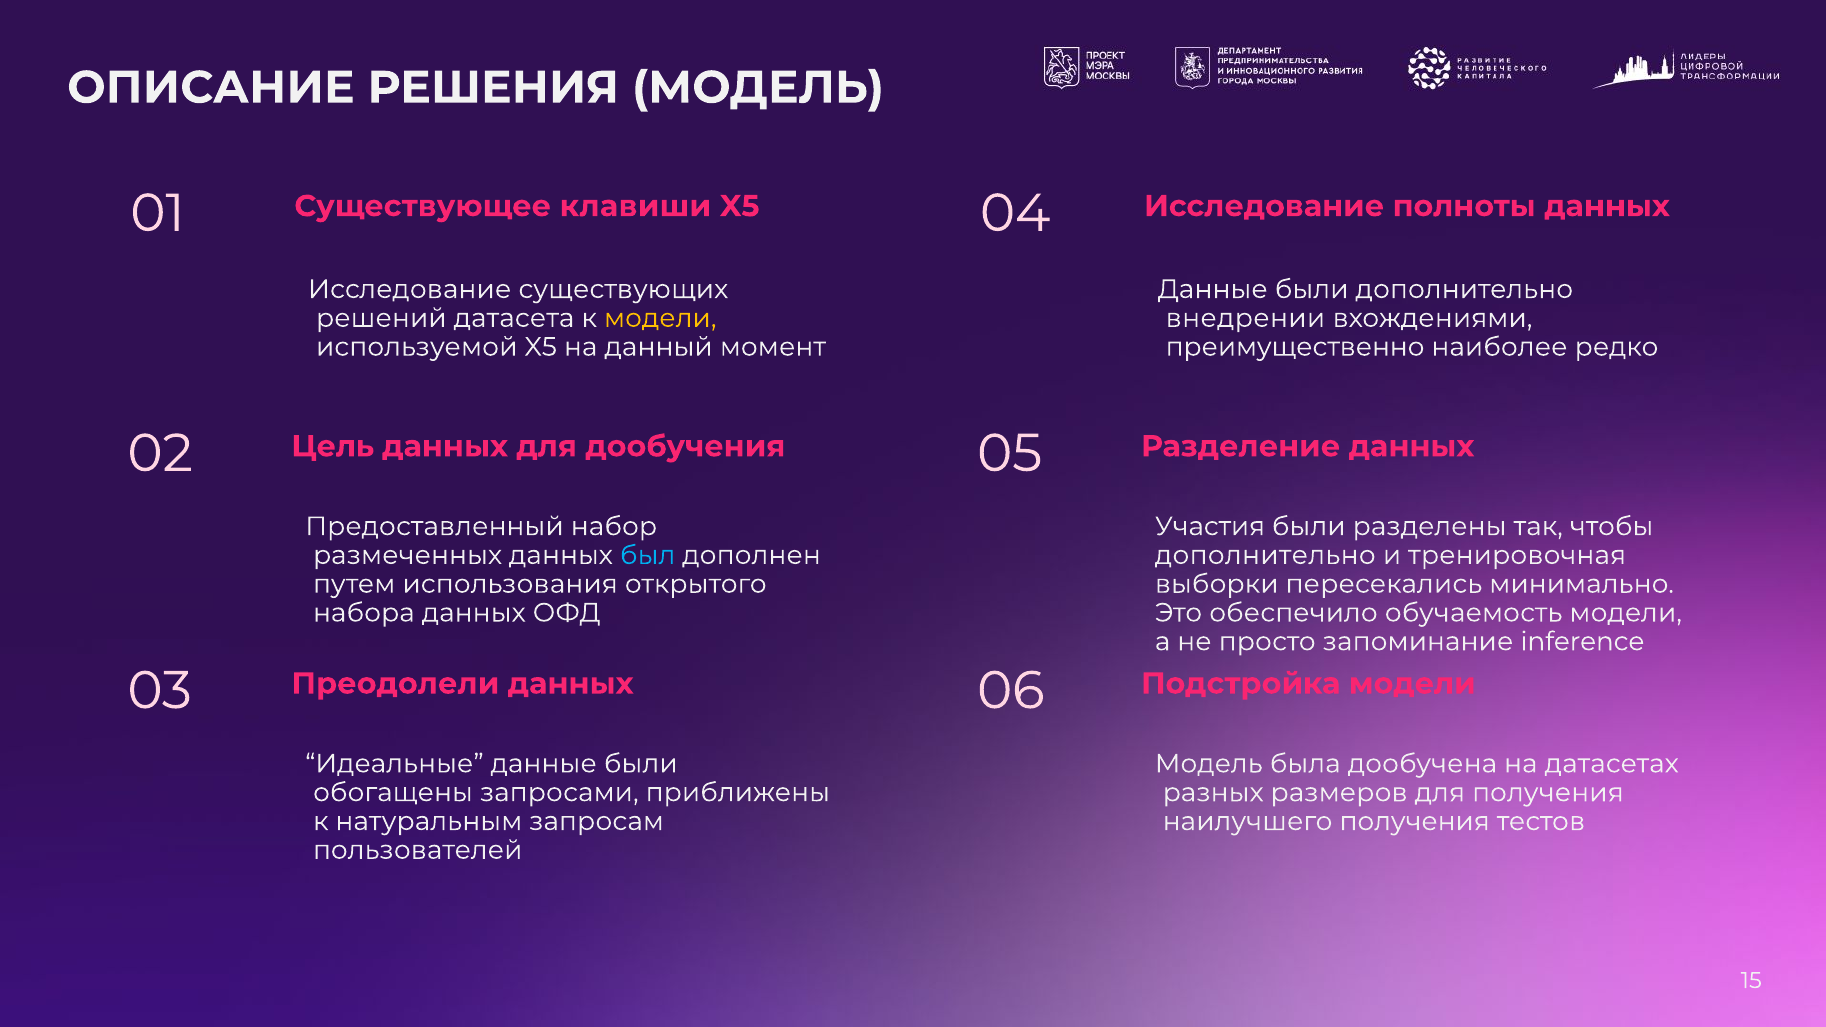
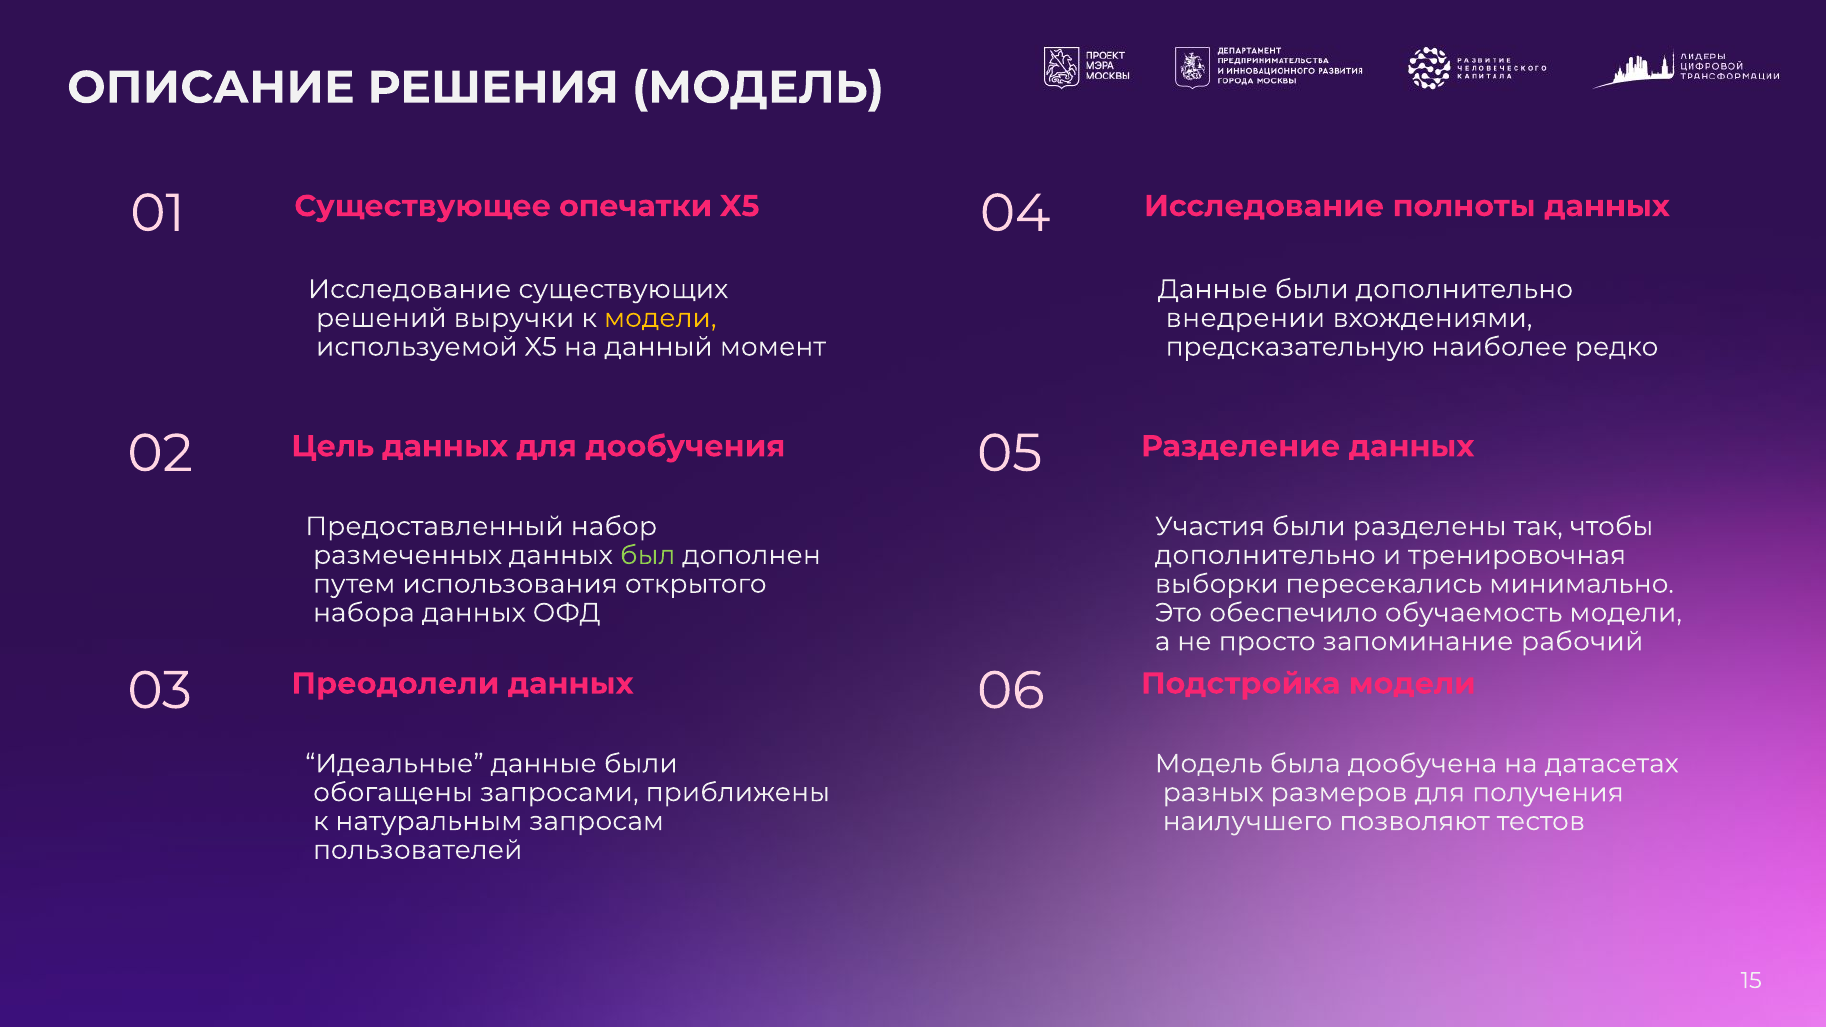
клавиши: клавиши -> опечатки (636, 206)
датасета: датасета -> выручки (514, 318)
преимущественно: преимущественно -> предсказательную (1295, 347)
был colour: light blue -> light green (648, 555)
inference: inference -> рабочий (1582, 642)
наилучшего получения: получения -> позволяют (1415, 821)
